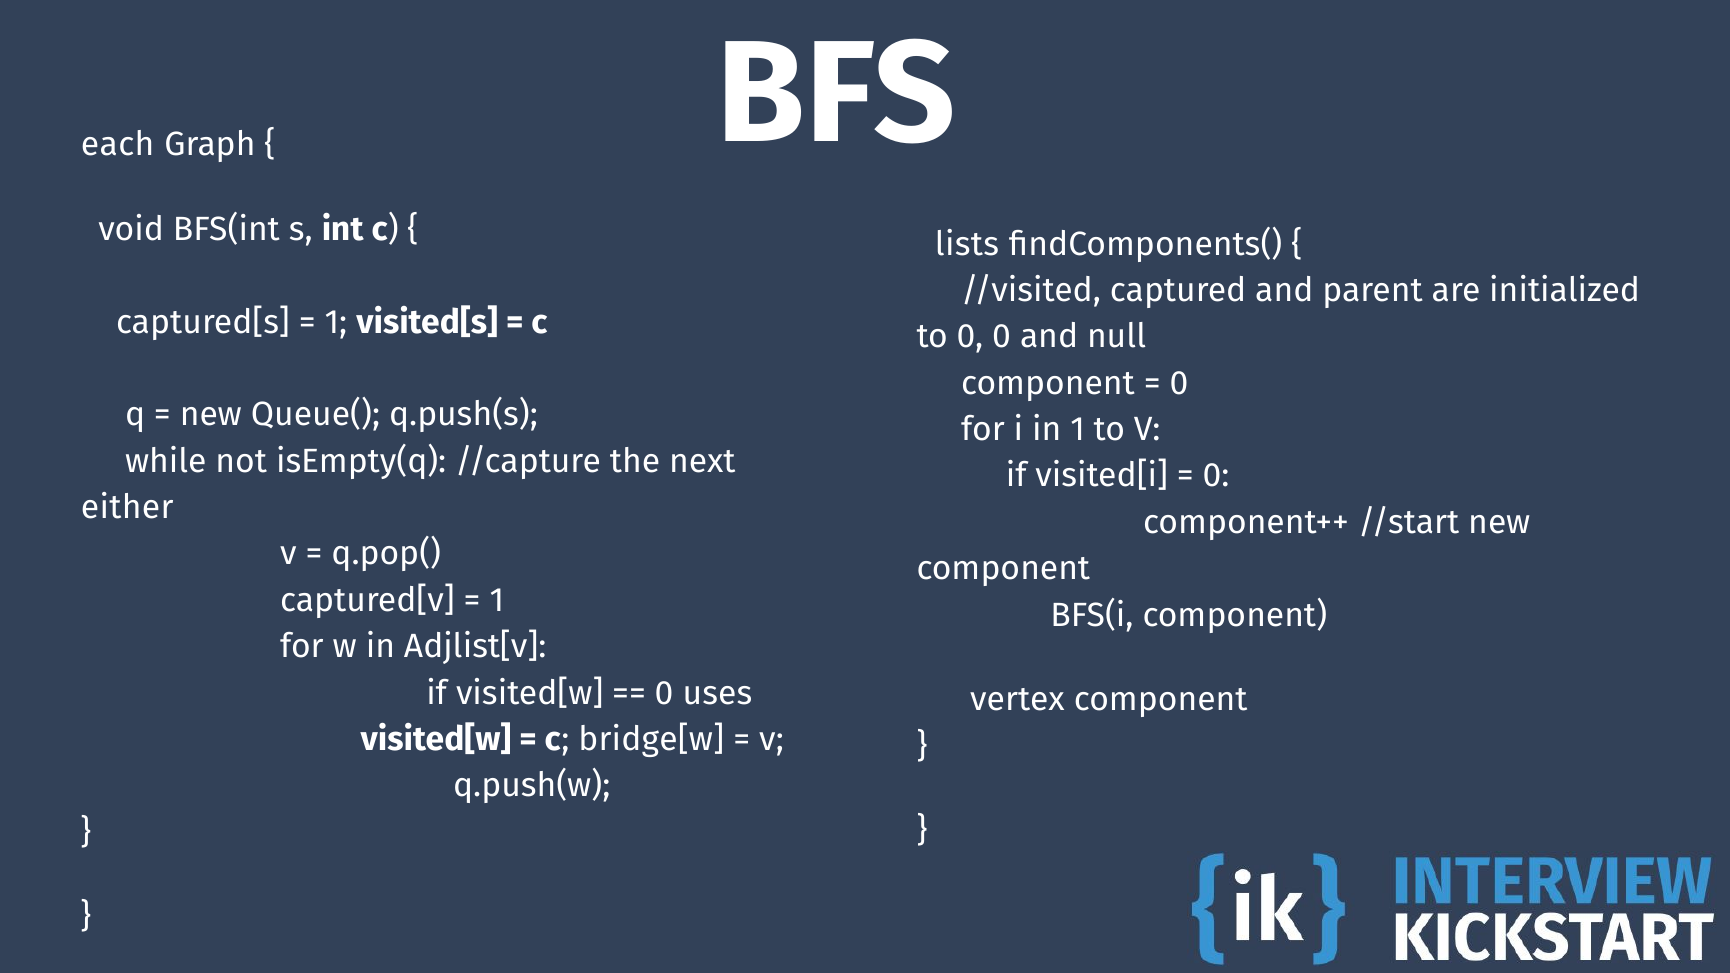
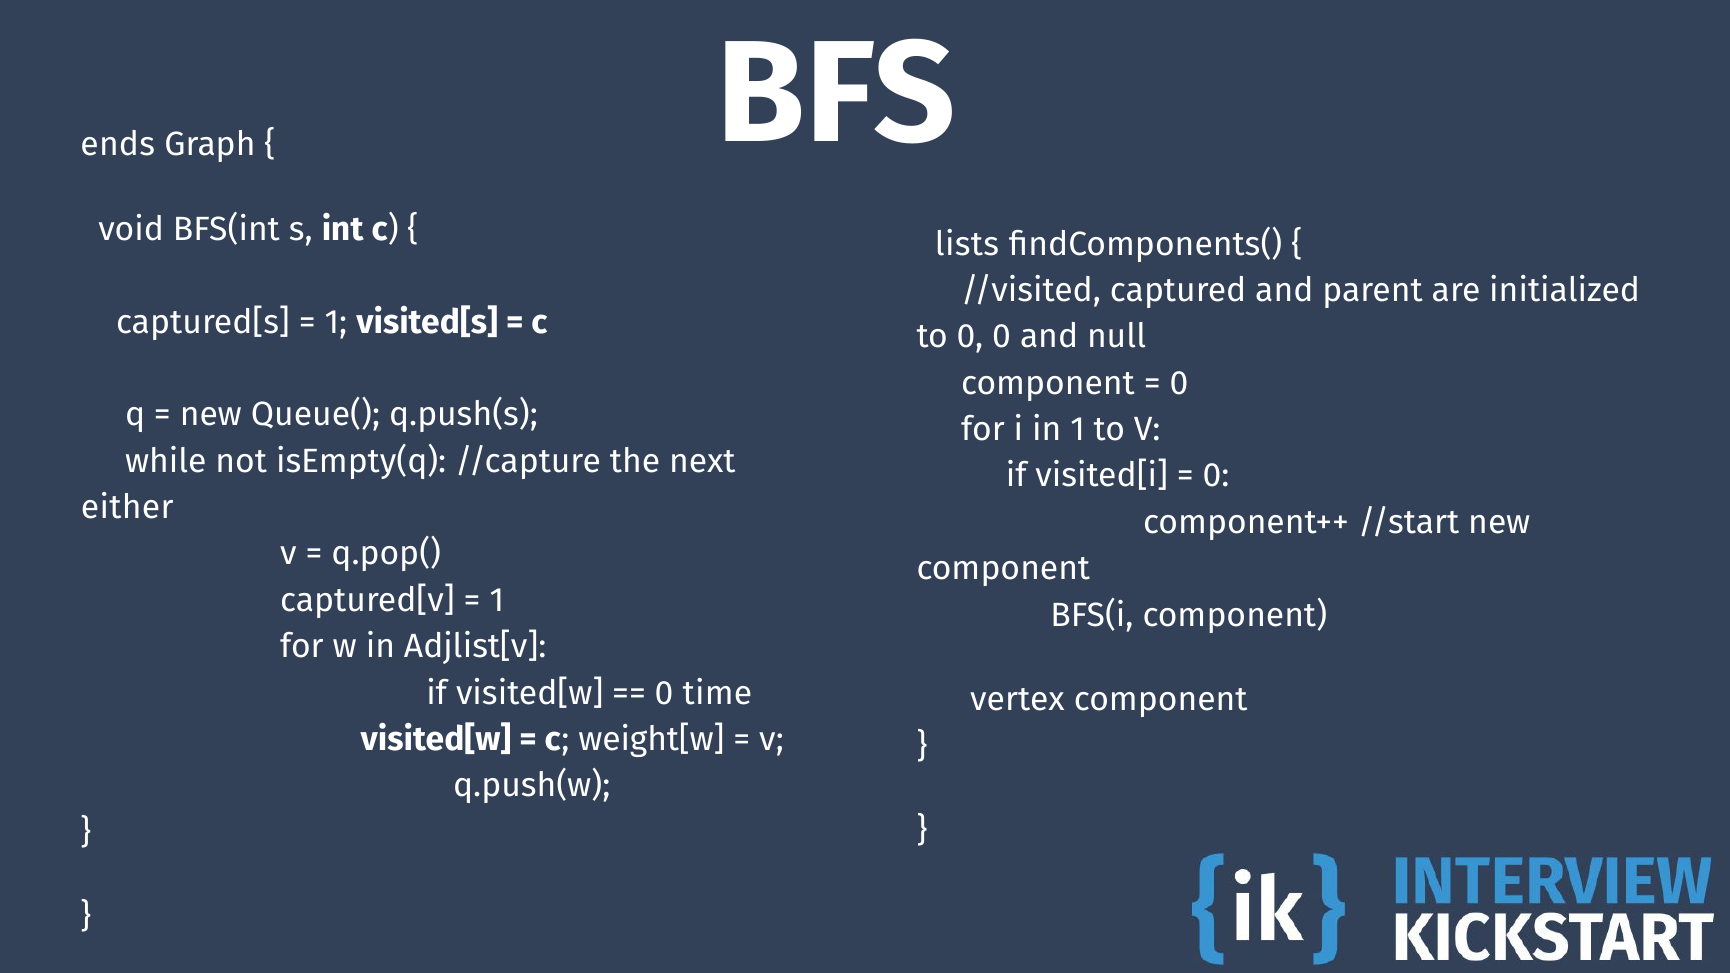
each: each -> ends (118, 144)
uses: uses -> time (717, 693)
bridge[w: bridge[w -> weight[w (651, 739)
